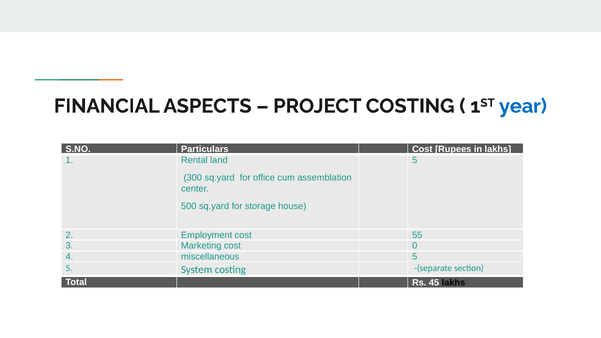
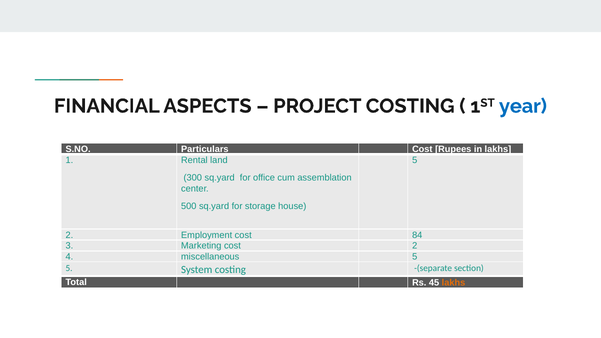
55: 55 -> 84 (417, 235)
cost 0: 0 -> 2 (415, 246)
lakhs colour: black -> orange (453, 283)
